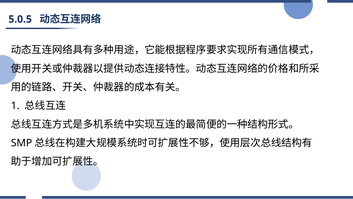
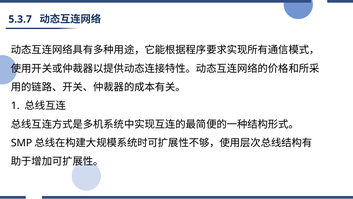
5.0.5: 5.0.5 -> 5.3.7 (20, 19)
